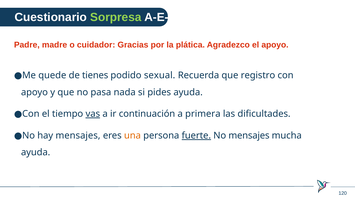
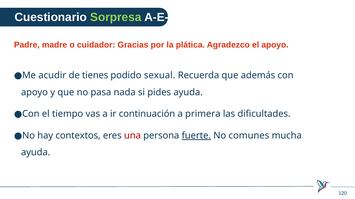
quede: quede -> acudir (52, 76)
registro: registro -> además (258, 76)
vas underline: present -> none (93, 114)
hay mensajes: mensajes -> contextos (78, 136)
una colour: orange -> red (132, 136)
No mensajes: mensajes -> comunes (249, 136)
